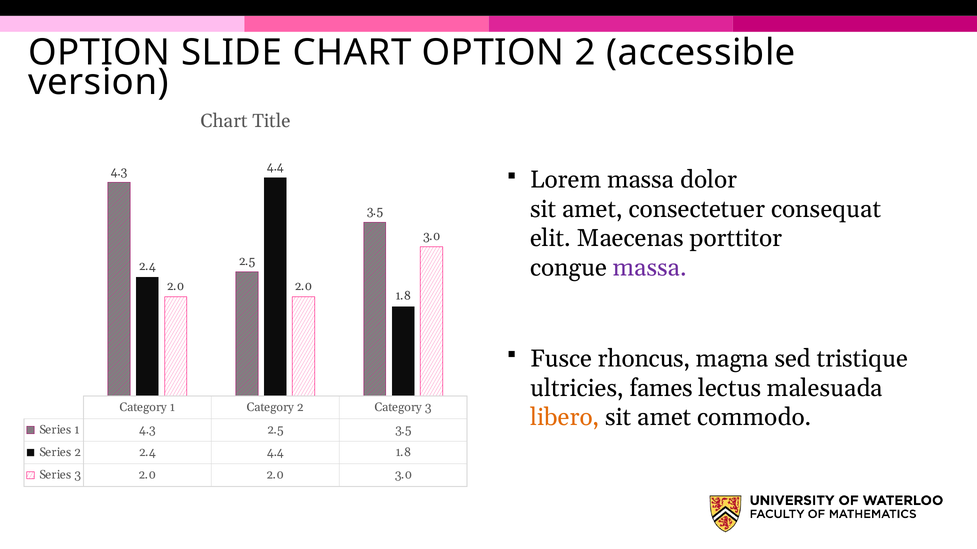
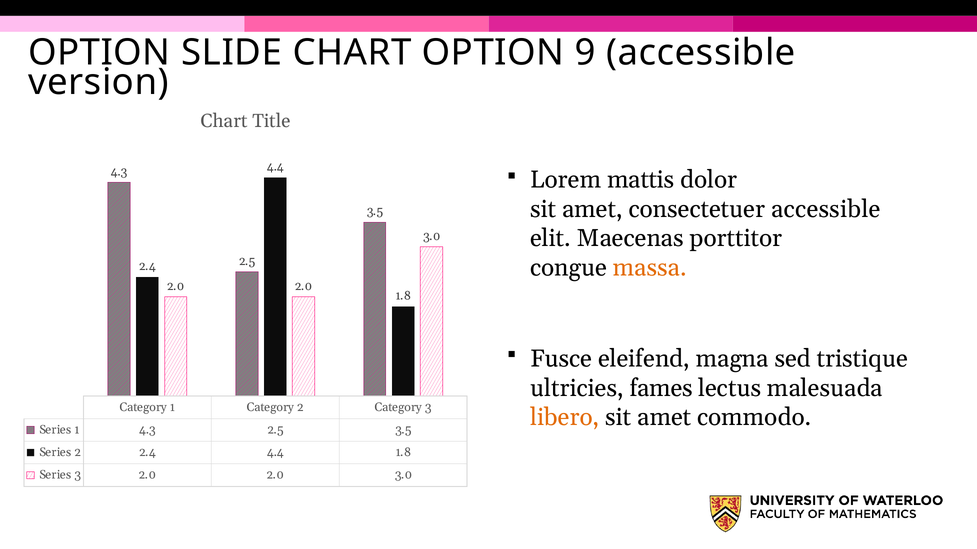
OPTION 2: 2 -> 9 (585, 53)
Lorem massa: massa -> mattis (641, 180)
consectetuer consequat: consequat -> accessible (826, 209)
massa colour: purple -> orange (650, 268)
rhoncus: rhoncus -> eleifend (644, 359)
